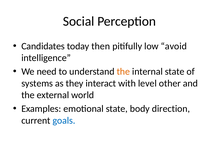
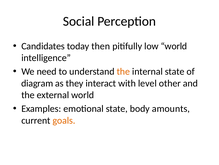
low avoid: avoid -> world (174, 46)
systems: systems -> diagram (37, 83)
direction: direction -> amounts (171, 108)
goals colour: blue -> orange (64, 120)
